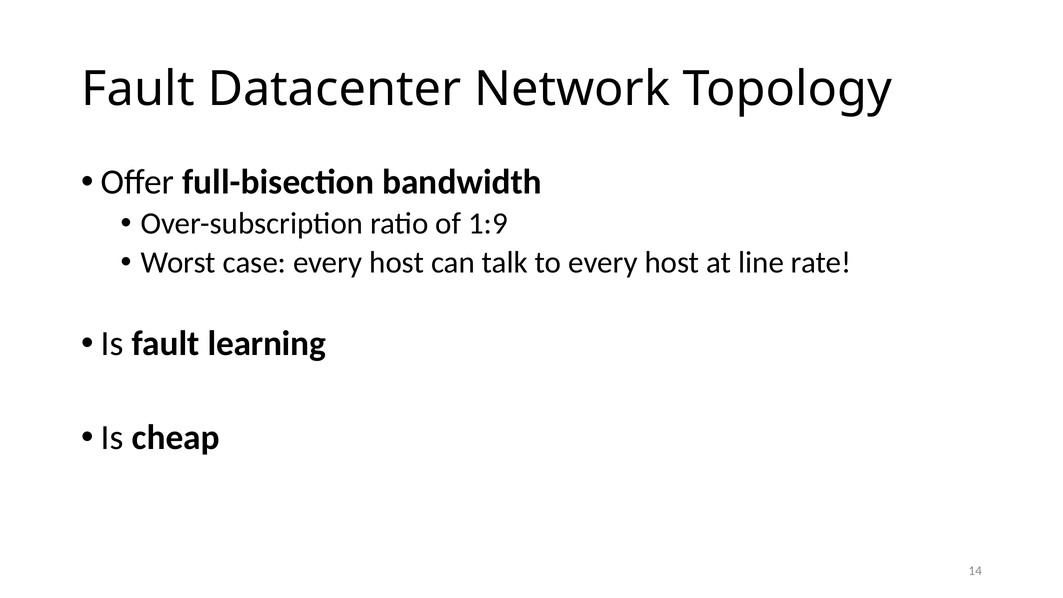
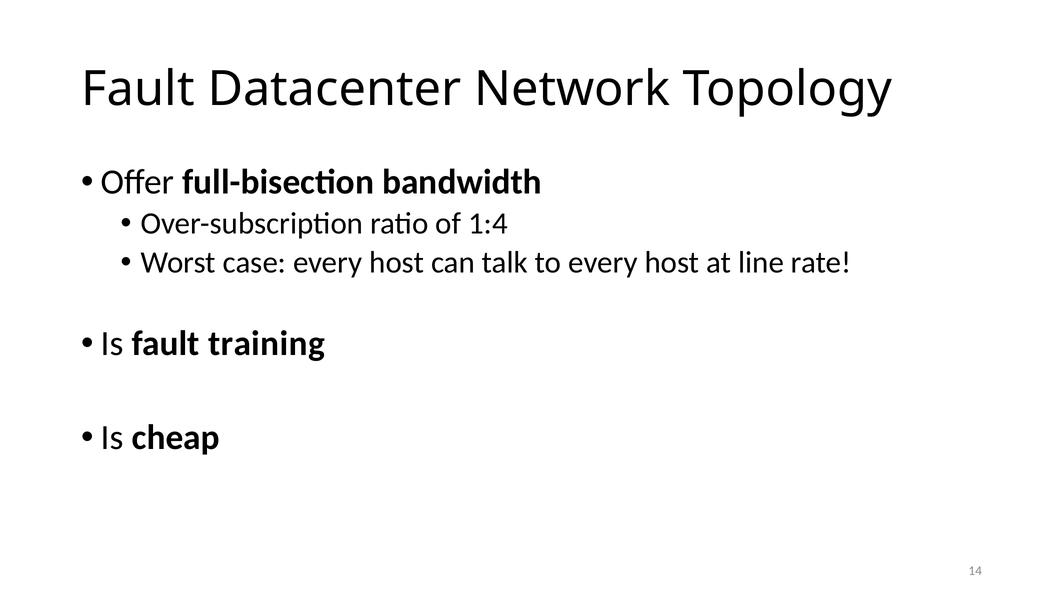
1:9: 1:9 -> 1:4 (488, 224)
learning: learning -> training (267, 344)
